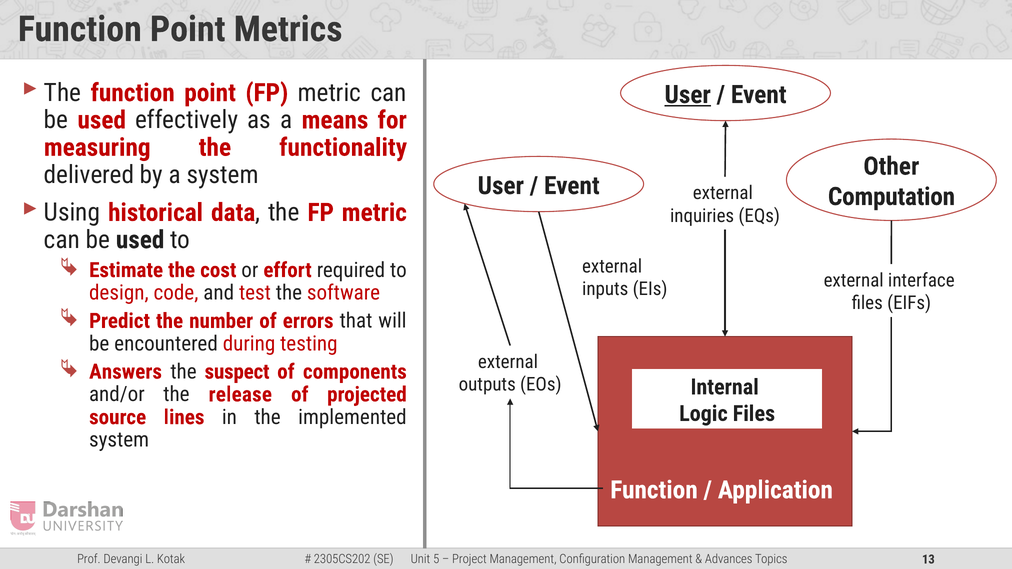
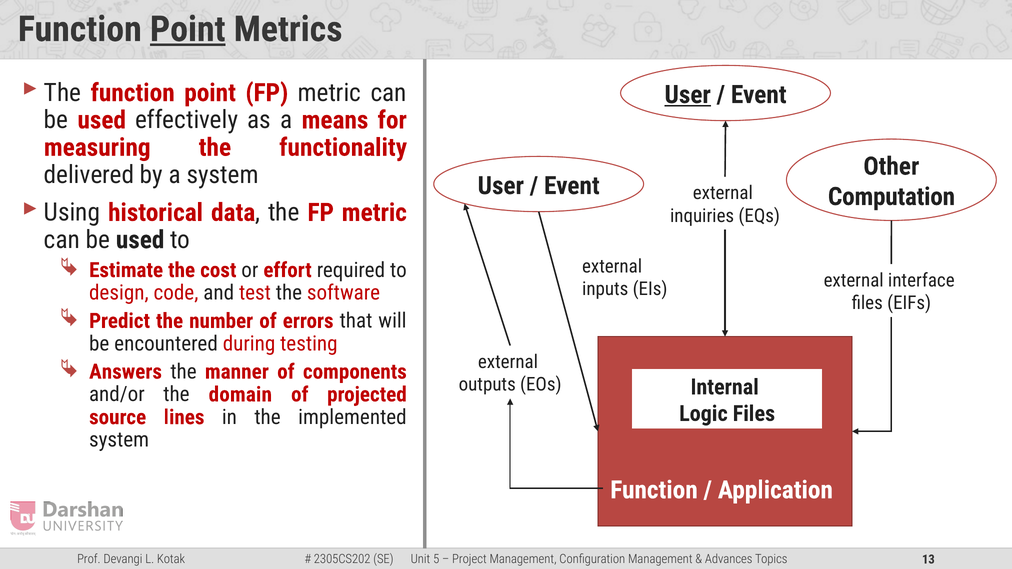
Point underline: none -> present (188, 29)
suspect: suspect -> manner (237, 372)
release: release -> domain (240, 395)
